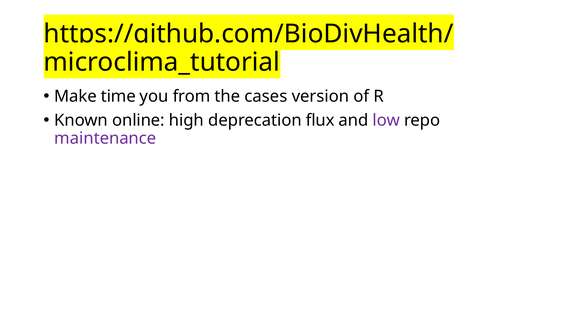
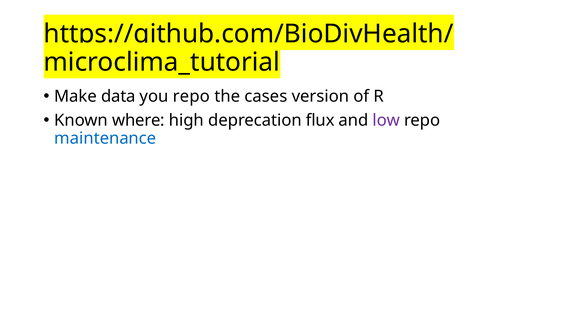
time: time -> data (118, 97)
you from: from -> repo (191, 97)
online: online -> where (138, 120)
maintenance colour: purple -> blue (105, 138)
